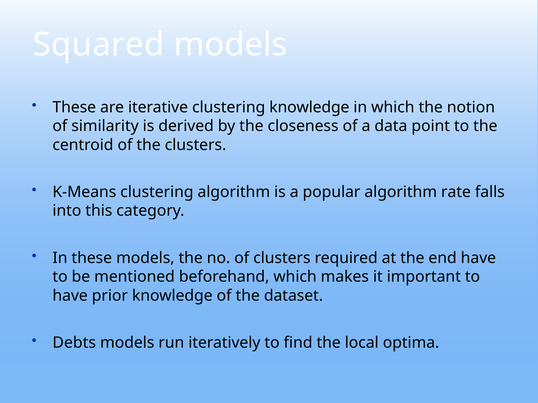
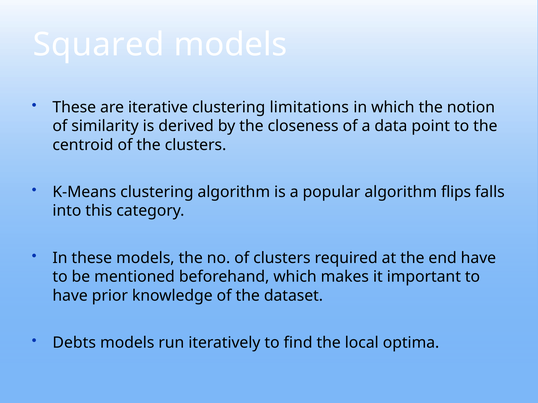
clustering knowledge: knowledge -> limitations (309, 107)
rate: rate -> flips (456, 192)
